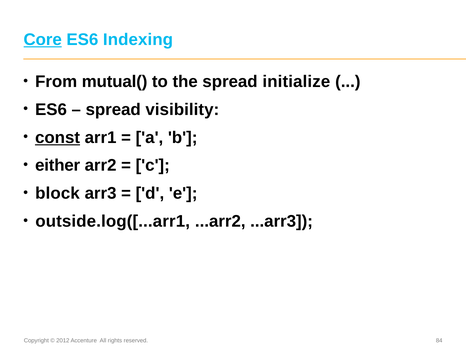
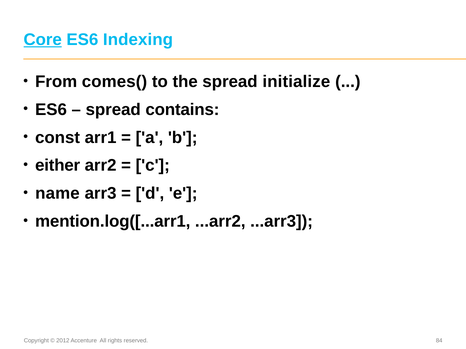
mutual(: mutual( -> comes( (114, 82)
visibility: visibility -> contains (182, 110)
const underline: present -> none (58, 138)
block: block -> name (57, 194)
outside.log([...arr1: outside.log([...arr1 -> mention.log([...arr1 (113, 222)
